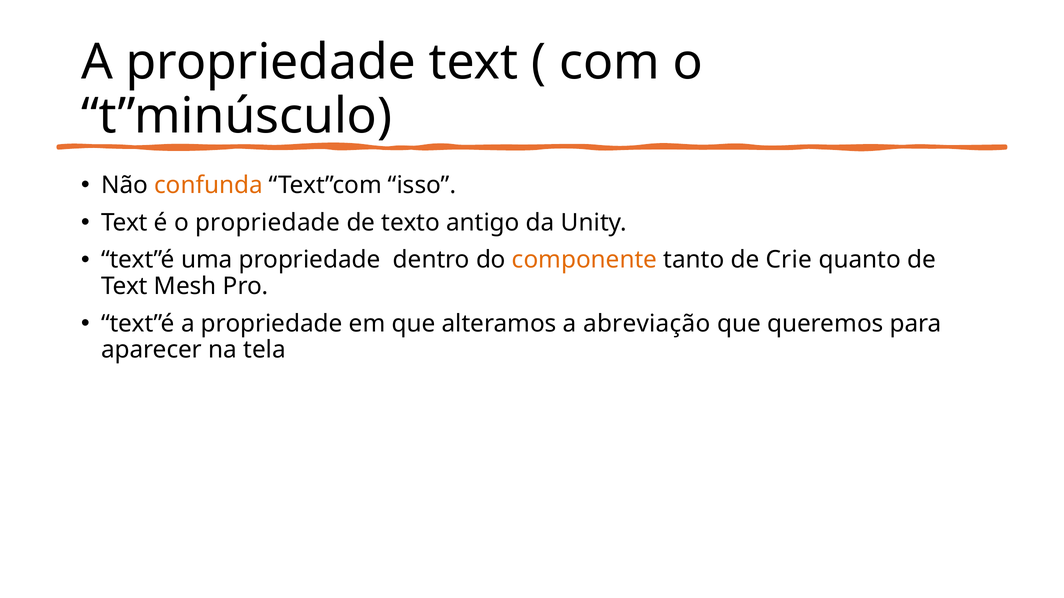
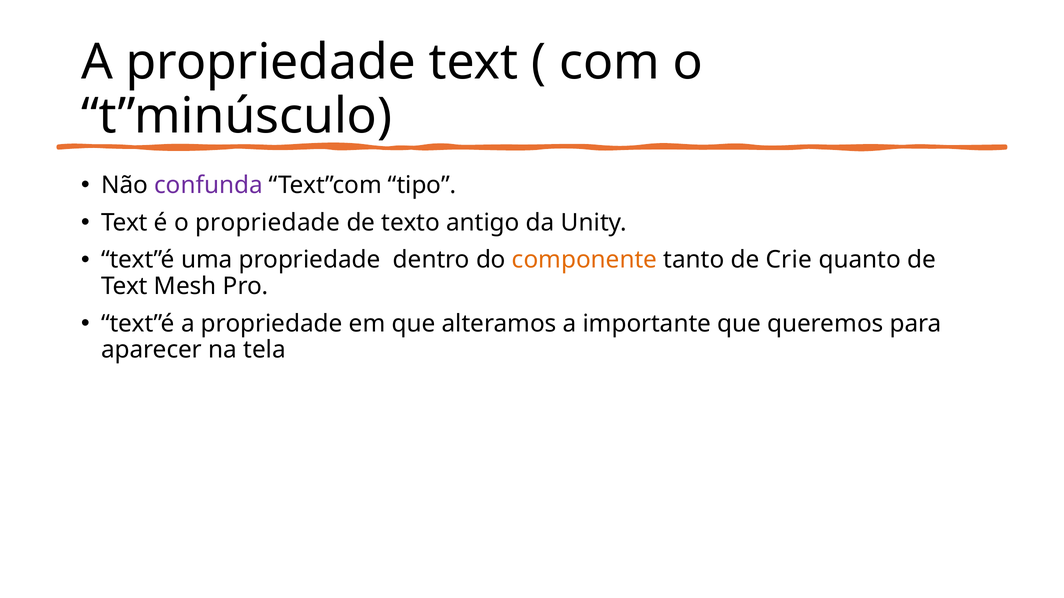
confunda colour: orange -> purple (208, 185)
isso: isso -> tipo (422, 185)
abreviação: abreviação -> importante (647, 324)
